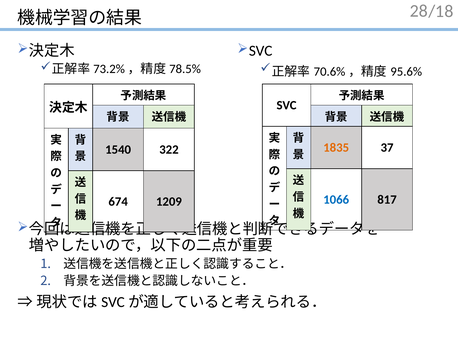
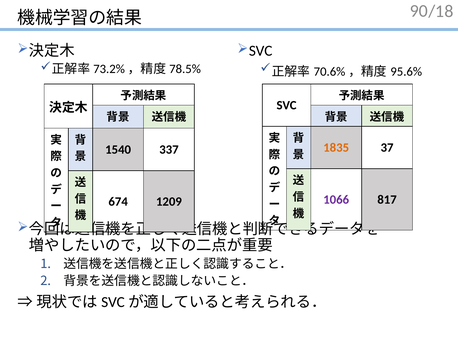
28: 28 -> 90 (419, 11)
322: 322 -> 337 (169, 150)
1066 colour: blue -> purple (336, 200)
